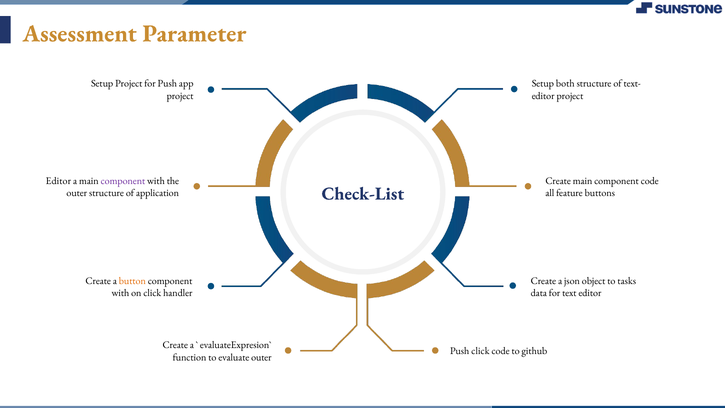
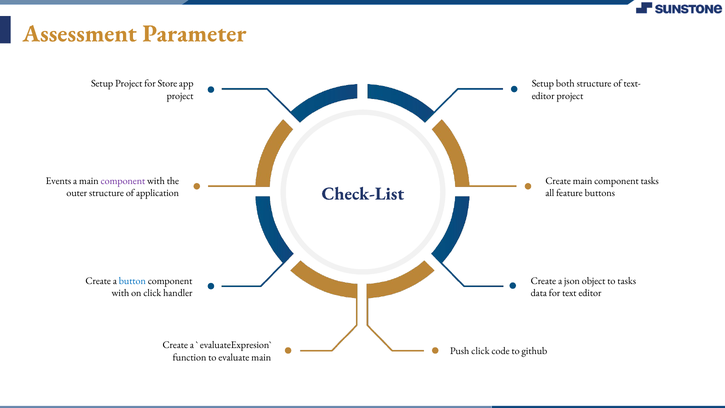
for Push: Push -> Store (167, 84)
Editor: Editor -> Events (58, 181)
component code: code -> tasks (650, 181)
button colour: orange -> blue (132, 281)
evaluate outer: outer -> main (261, 357)
